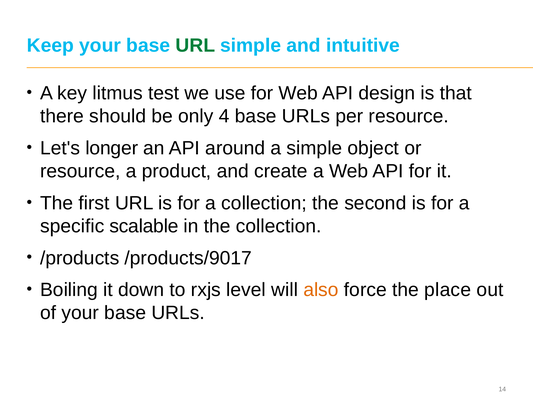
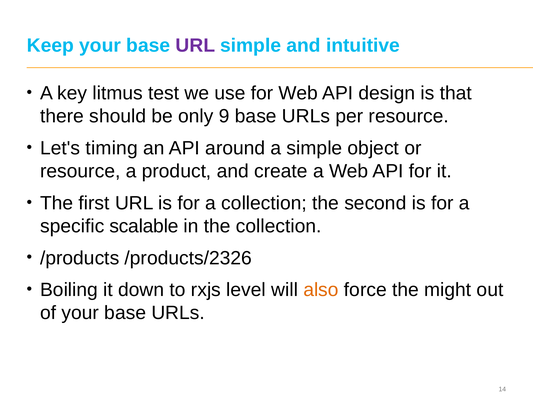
URL colour: green -> purple (195, 46)
4: 4 -> 9 (224, 116)
longer: longer -> timing (112, 148)
/products/9017: /products/9017 -> /products/2326 (188, 259)
place: place -> might (448, 290)
